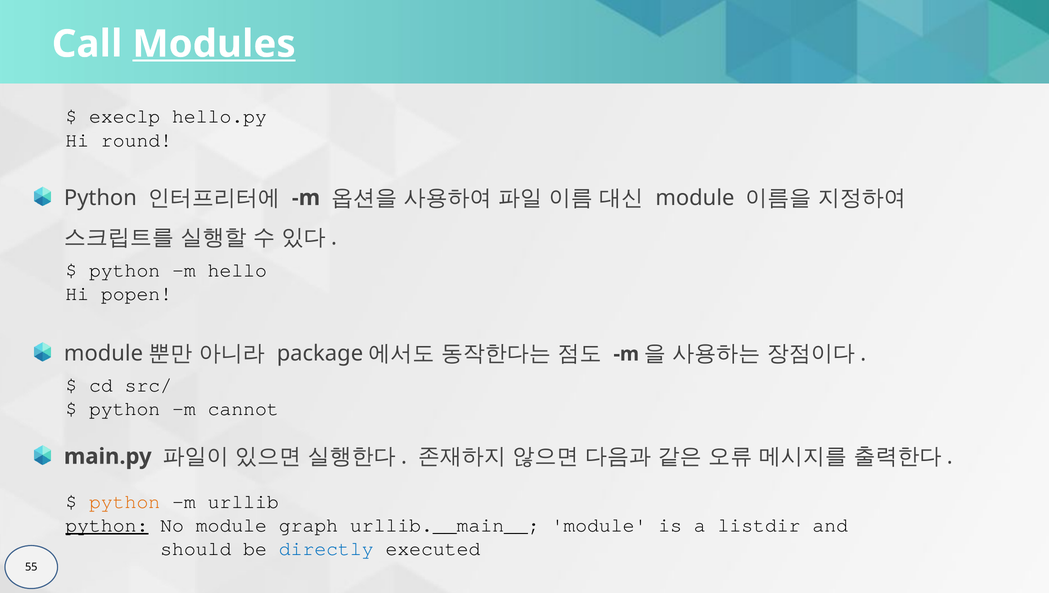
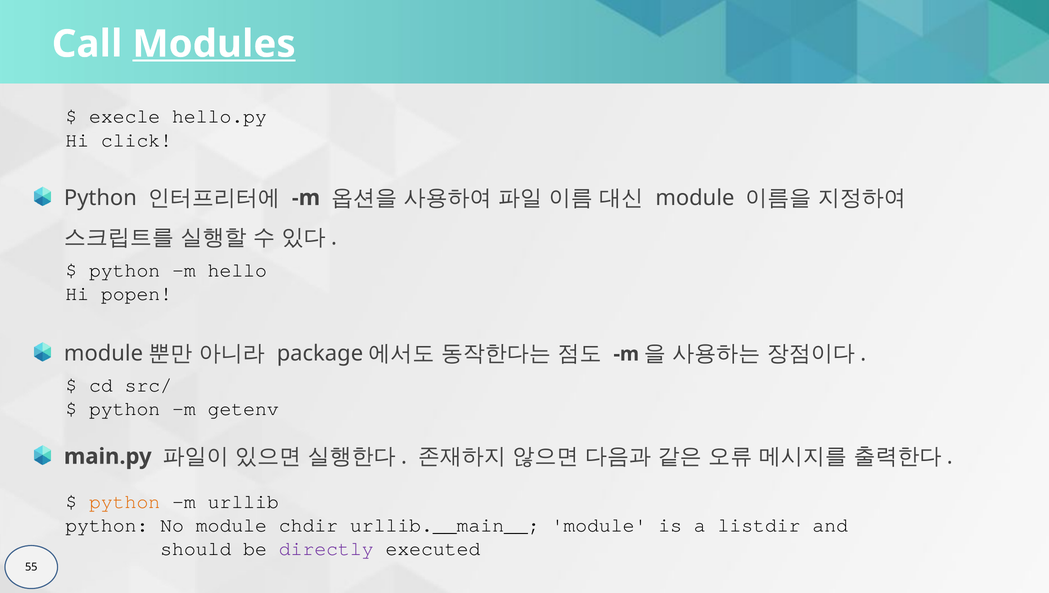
execlp: execlp -> execle (125, 116)
round: round -> click (137, 140)
cannot: cannot -> getenv (243, 409)
python underline: present -> none (107, 525)
graph: graph -> chdir (308, 525)
directly colour: blue -> purple (326, 549)
